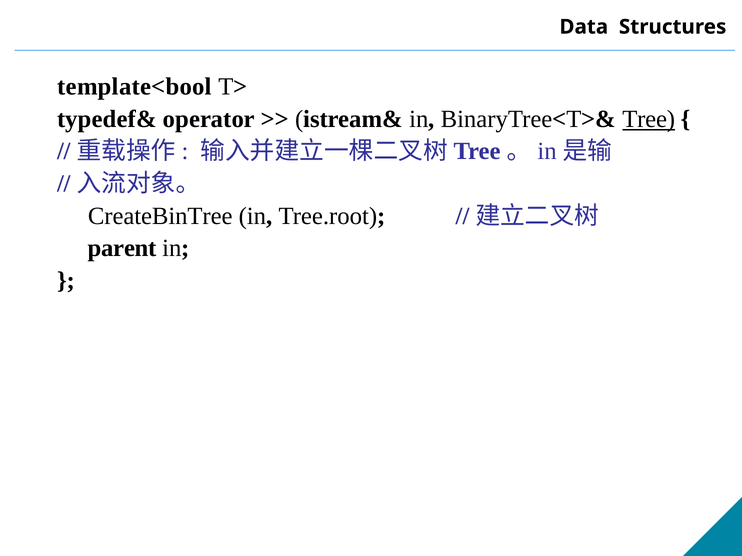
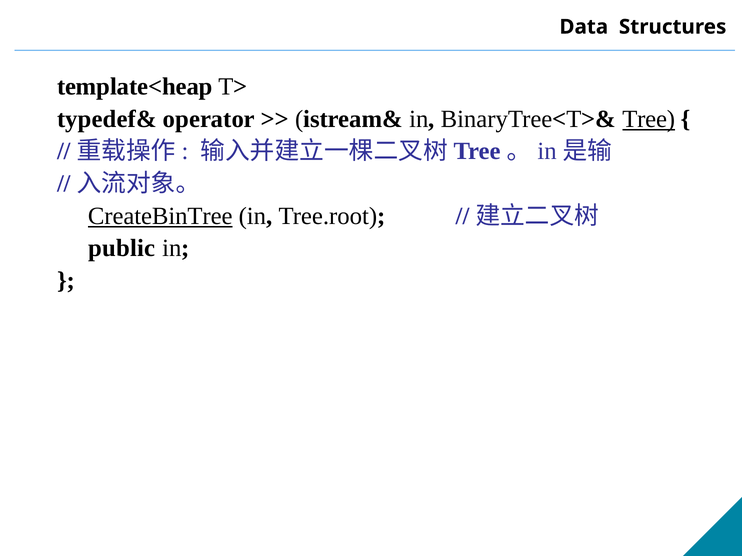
template<bool: template<bool -> template<heap (135, 87)
CreateBinTree underline: none -> present (160, 216)
parent: parent -> public (122, 249)
